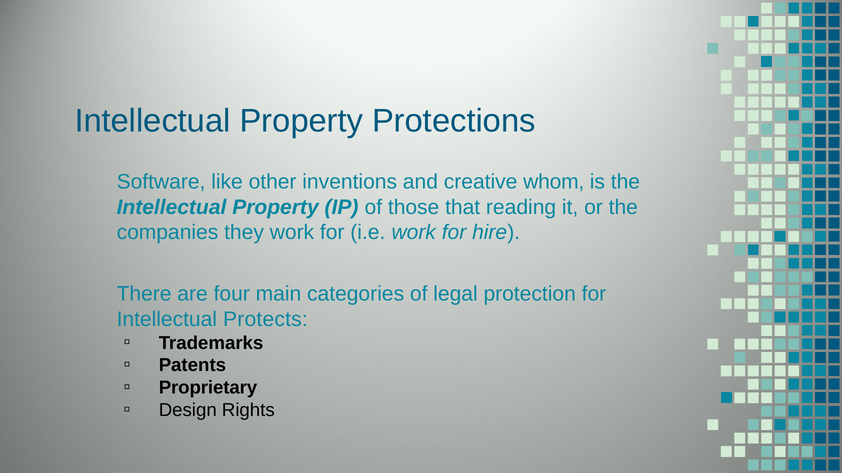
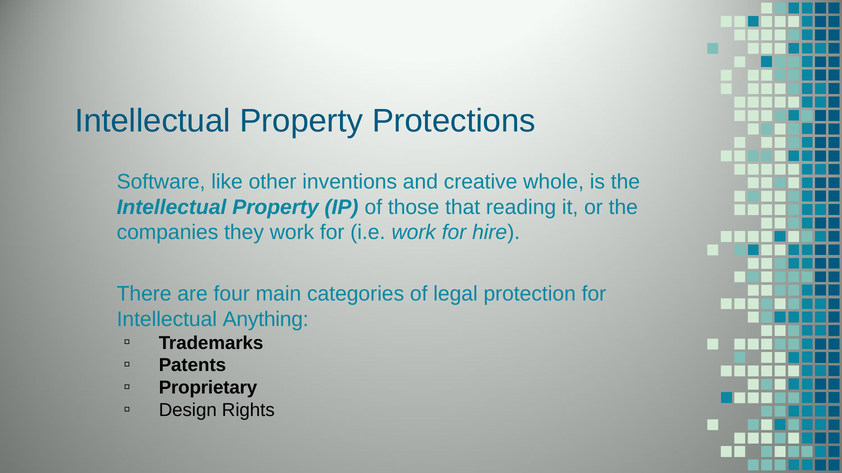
whom: whom -> whole (554, 182)
Protects: Protects -> Anything (266, 320)
